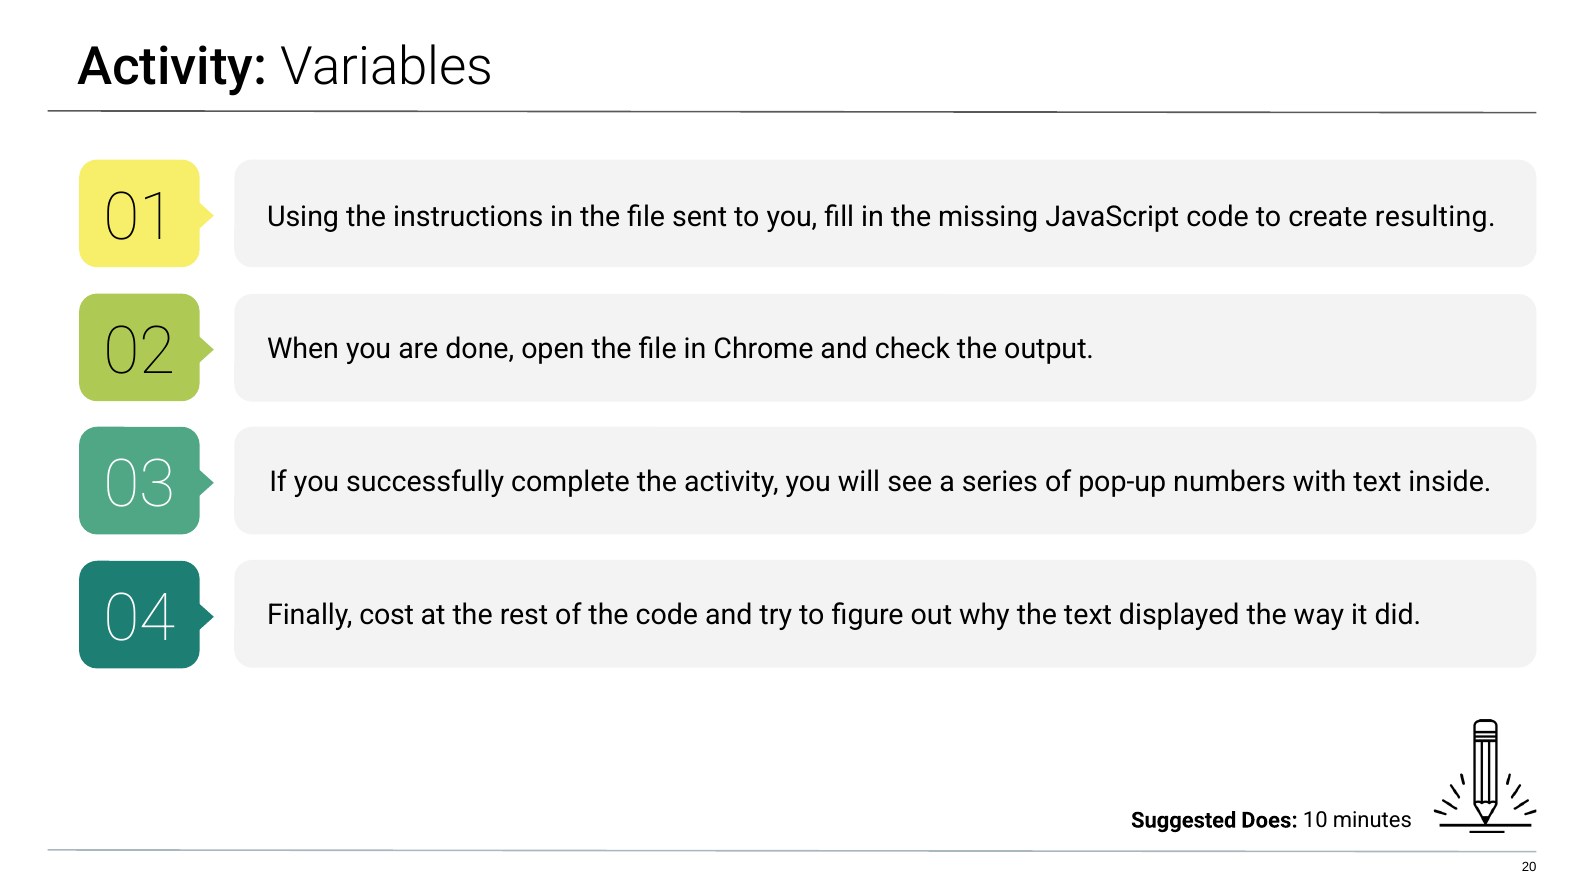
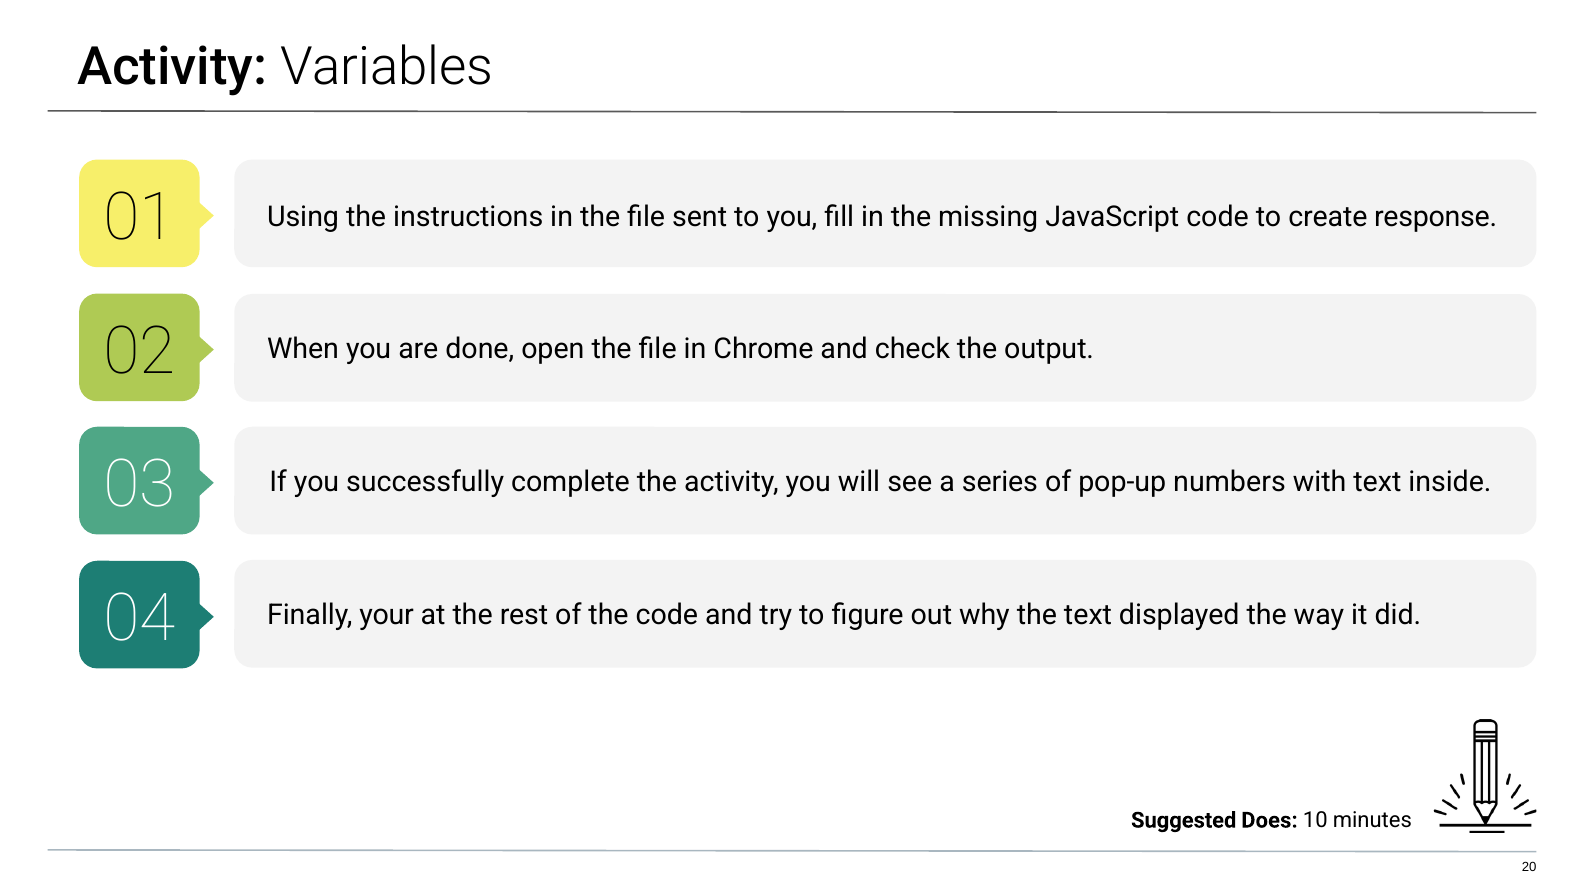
resulting: resulting -> response (1436, 217)
cost: cost -> your (387, 615)
